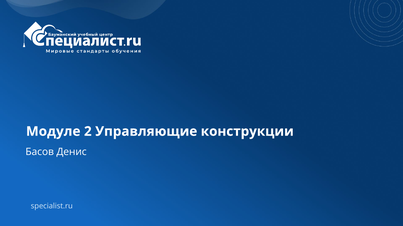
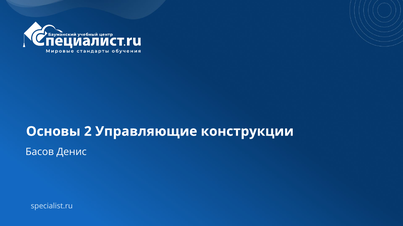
Модуле: Модуле -> Основы (53, 132)
